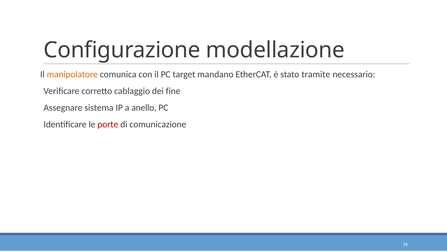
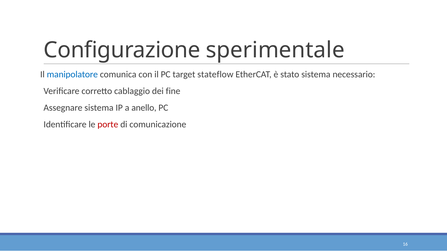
modellazione: modellazione -> sperimentale (275, 50)
manipolatore colour: orange -> blue (72, 74)
mandano: mandano -> stateflow (215, 74)
stato tramite: tramite -> sistema (316, 74)
